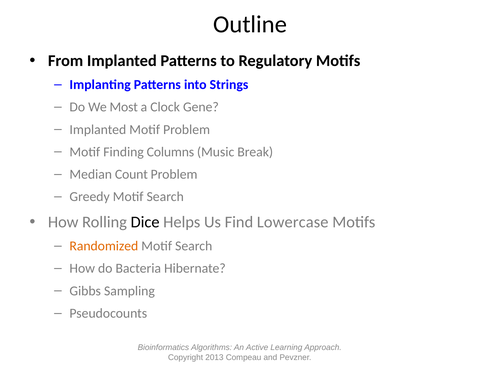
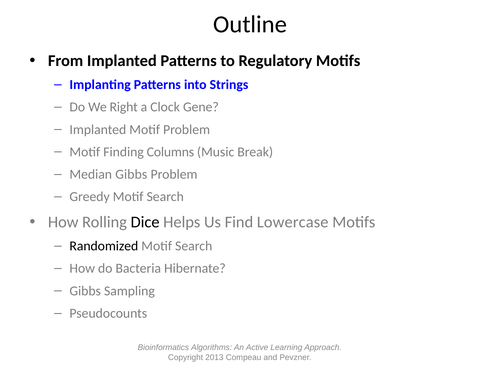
Most: Most -> Right (124, 107)
Median Count: Count -> Gibbs (131, 174)
Randomized colour: orange -> black (104, 246)
